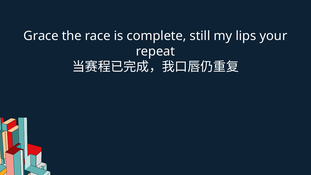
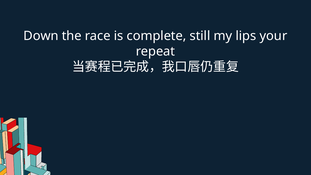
Grace: Grace -> Down (41, 36)
